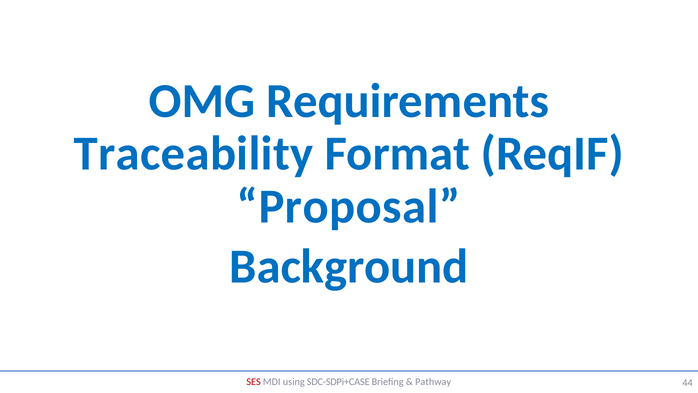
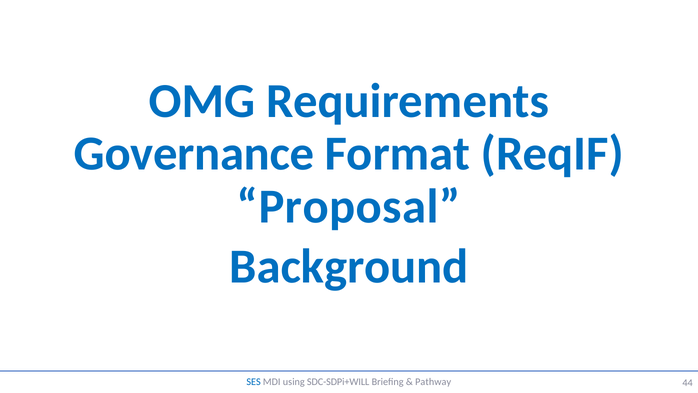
Traceability: Traceability -> Governance (194, 154)
SES colour: red -> blue (254, 381)
SDC-SDPi+CASE: SDC-SDPi+CASE -> SDC-SDPi+WILL (338, 381)
